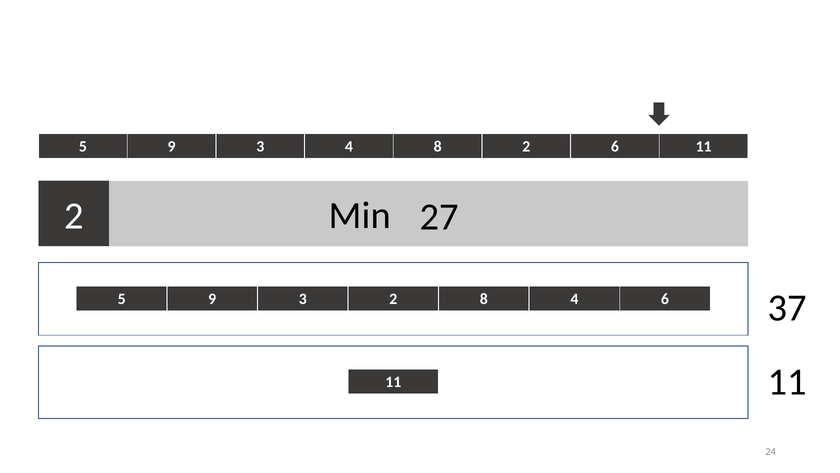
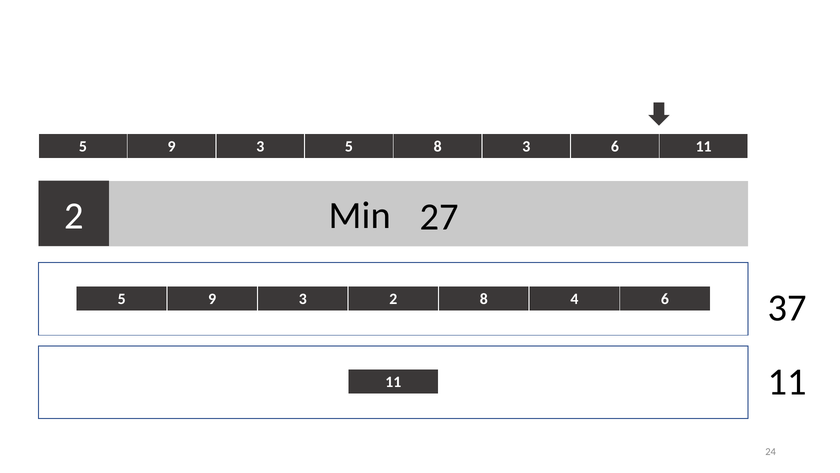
3 4: 4 -> 5 (349, 147)
8 2: 2 -> 3 (526, 147)
